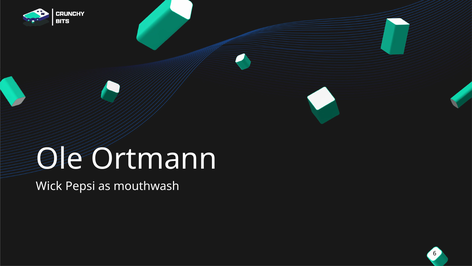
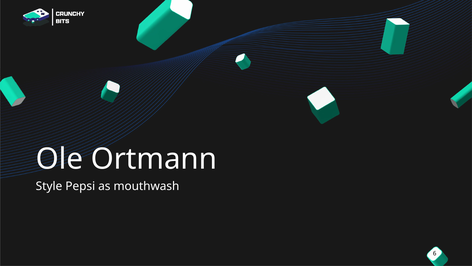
Wick: Wick -> Style (49, 186)
